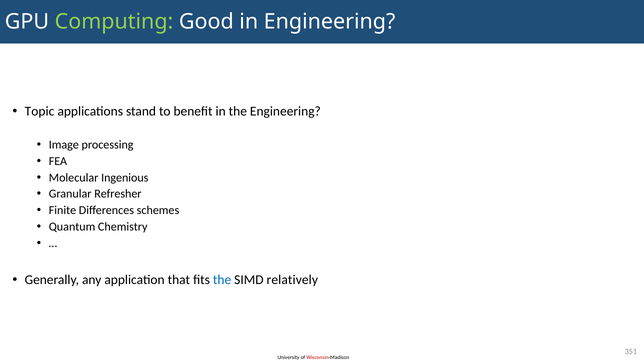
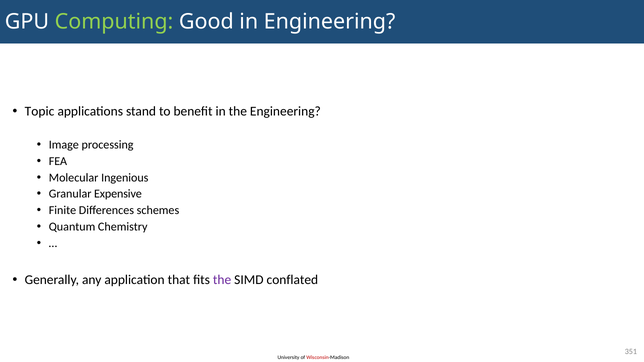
Refresher: Refresher -> Expensive (118, 194)
the colour: blue -> purple (222, 280)
relatively: relatively -> conflated (292, 280)
